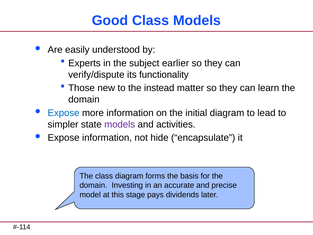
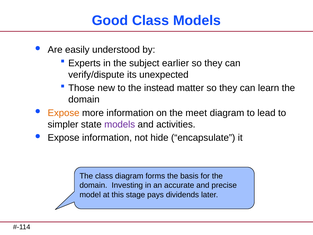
functionality: functionality -> unexpected (164, 75)
Expose colour: blue -> orange (64, 113)
initial: initial -> meet (196, 113)
